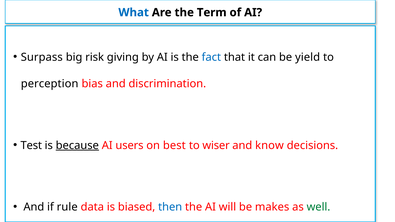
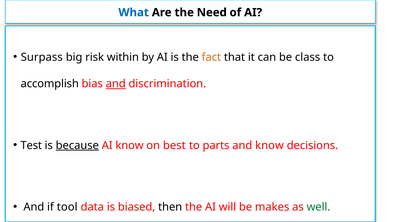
Term: Term -> Need (212, 12)
giving: giving -> within (123, 57)
fact colour: blue -> orange (211, 57)
yield: yield -> class (308, 57)
perception: perception -> accomplish (50, 84)
and underline: none -> present (116, 84)
AI users: users -> know (129, 145)
wiser: wiser -> parts (216, 145)
rule: rule -> tool (67, 207)
then colour: blue -> black (170, 207)
